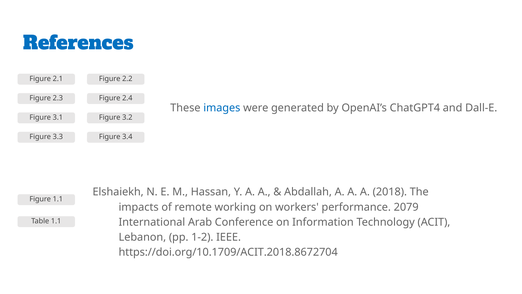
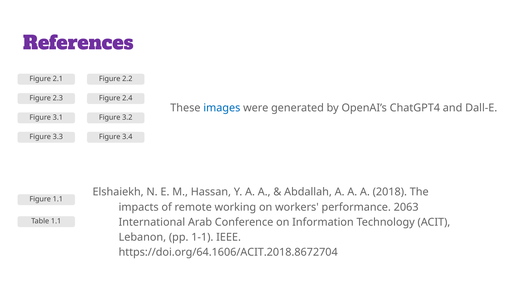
References colour: blue -> purple (78, 43)
2079: 2079 -> 2063 (406, 207)
1-2: 1-2 -> 1-1 (202, 237)
https://doi.org/10.1709/ACIT.2018.8672704: https://doi.org/10.1709/ACIT.2018.8672704 -> https://doi.org/64.1606/ACIT.2018.8672704 (228, 252)
